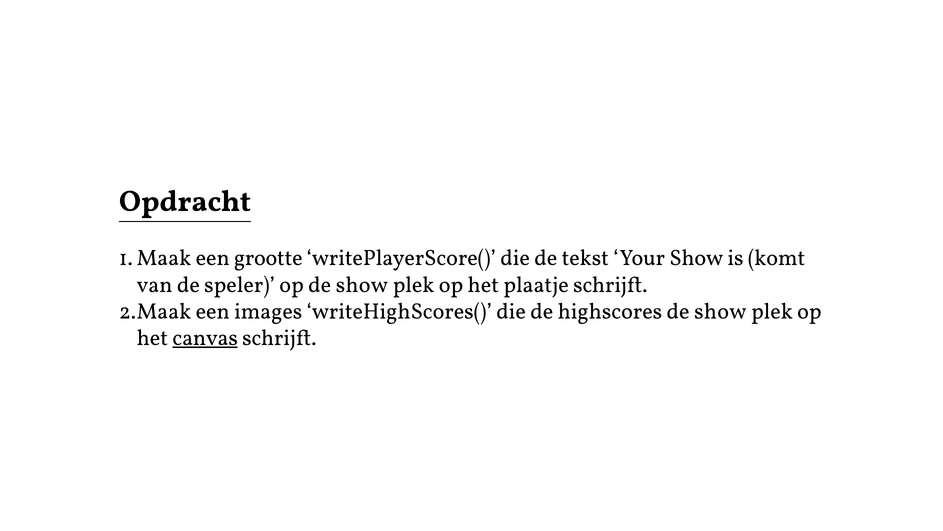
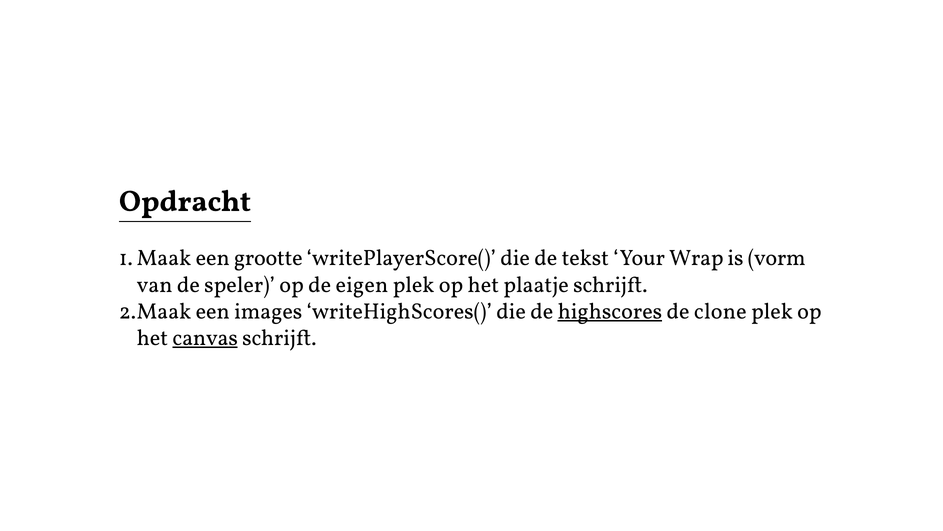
Your Show: Show -> Wrap (696, 258)
komt: komt -> vorm (777, 258)
op de show: show -> eigen (362, 284)
highscores underline: none -> present (610, 311)
show: show -> clone (720, 311)
